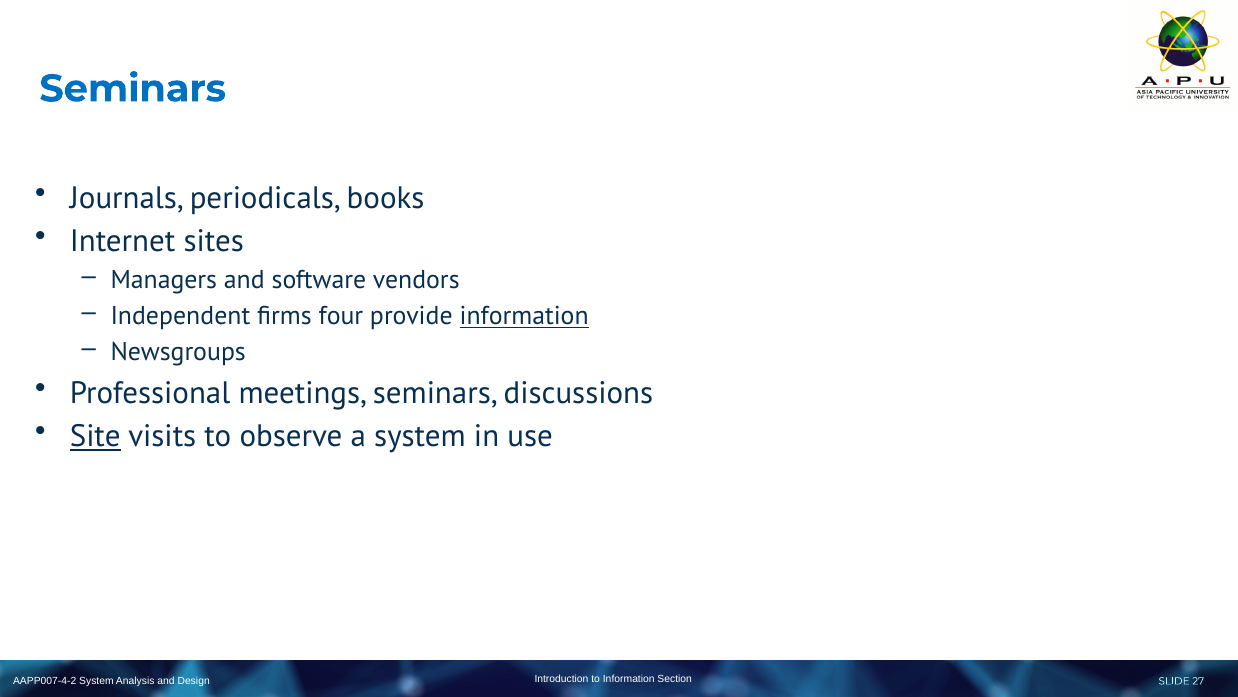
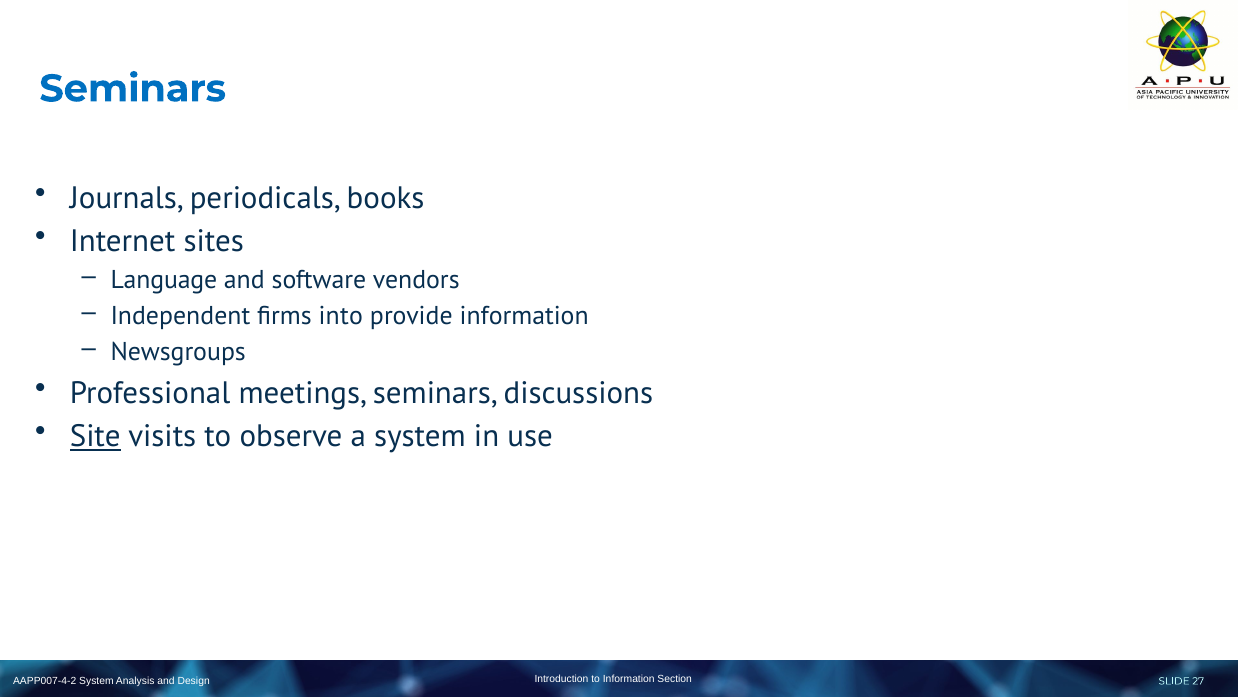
Managers: Managers -> Language (164, 280)
four: four -> into (341, 316)
information underline: present -> none (524, 316)
